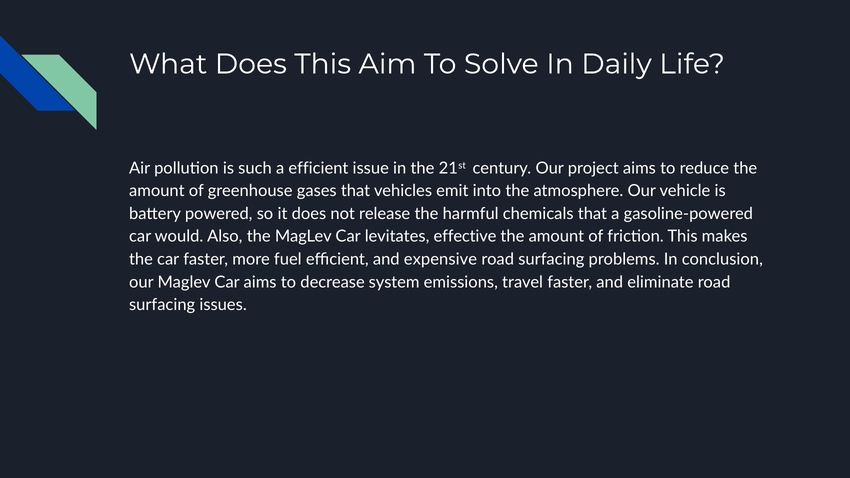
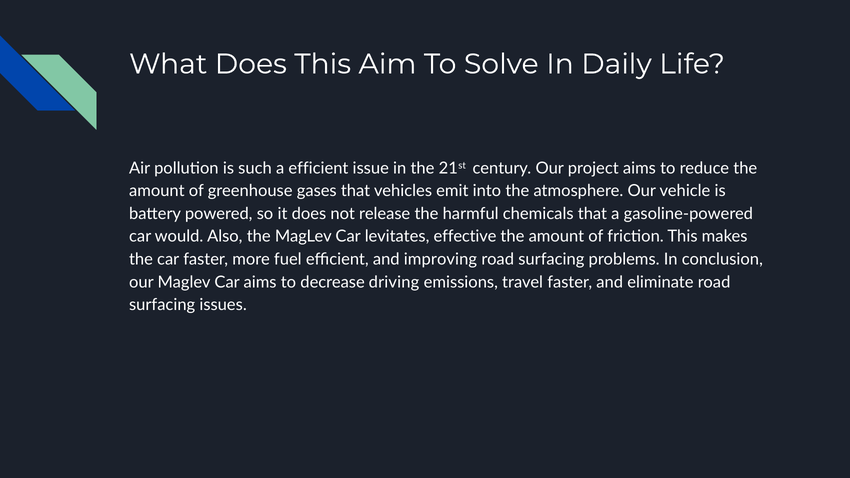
expensive: expensive -> improving (440, 259)
system: system -> driving (394, 282)
